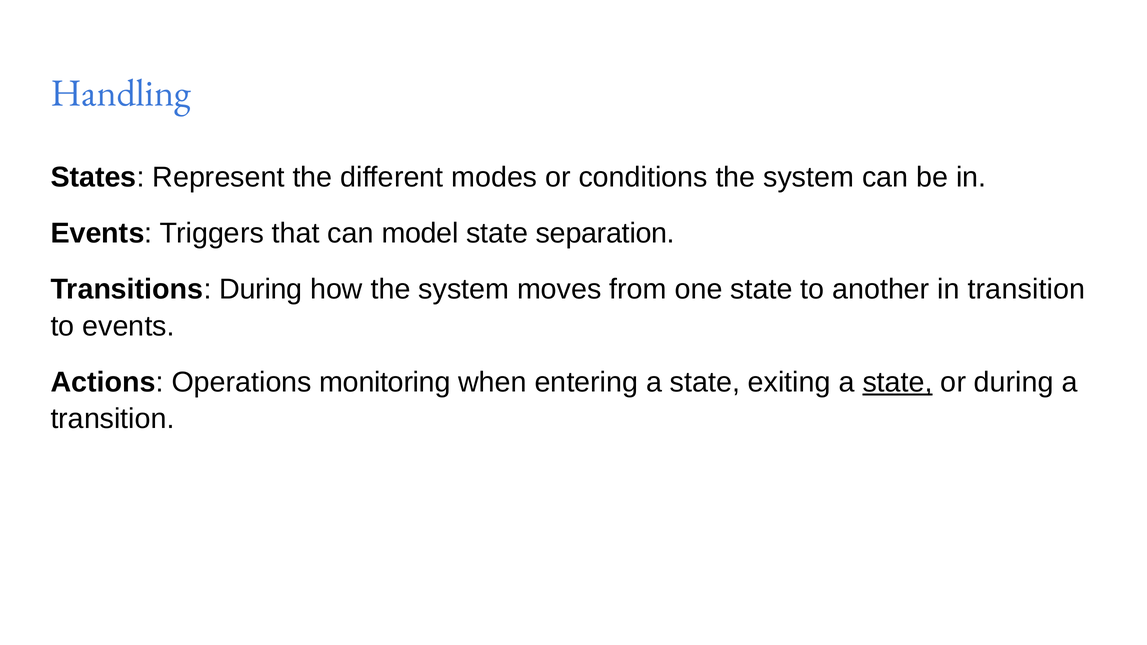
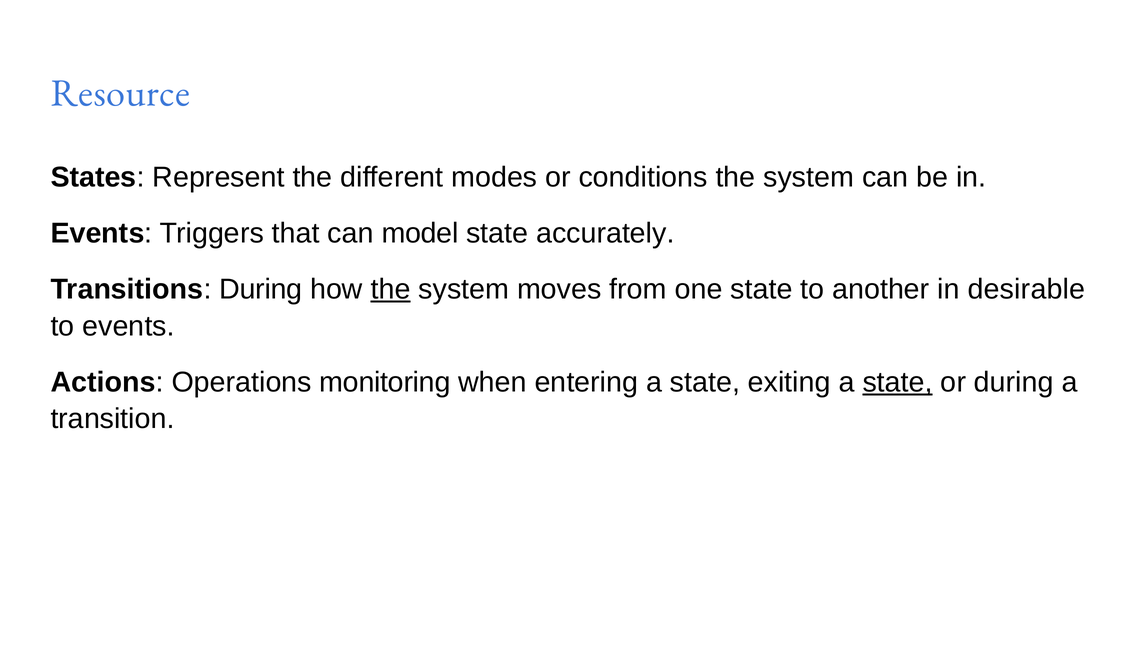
Handling: Handling -> Resource (120, 93)
separation: separation -> accurately (605, 233)
the underline: none -> present (391, 289)
in transition: transition -> desirable (1026, 289)
